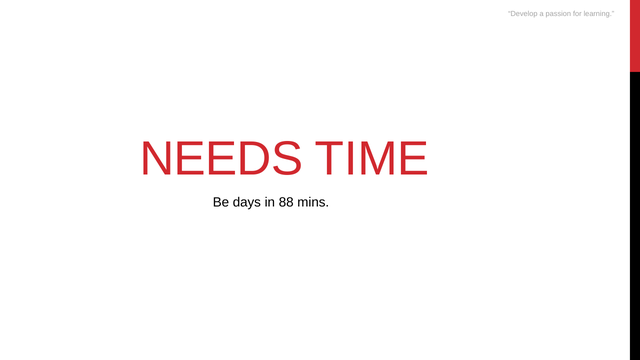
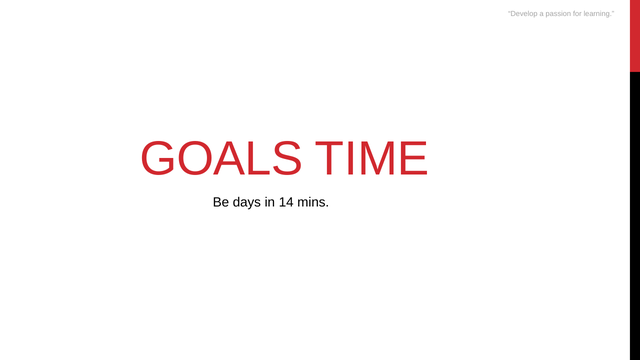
NEEDS: NEEDS -> GOALS (221, 159)
88: 88 -> 14 (286, 202)
